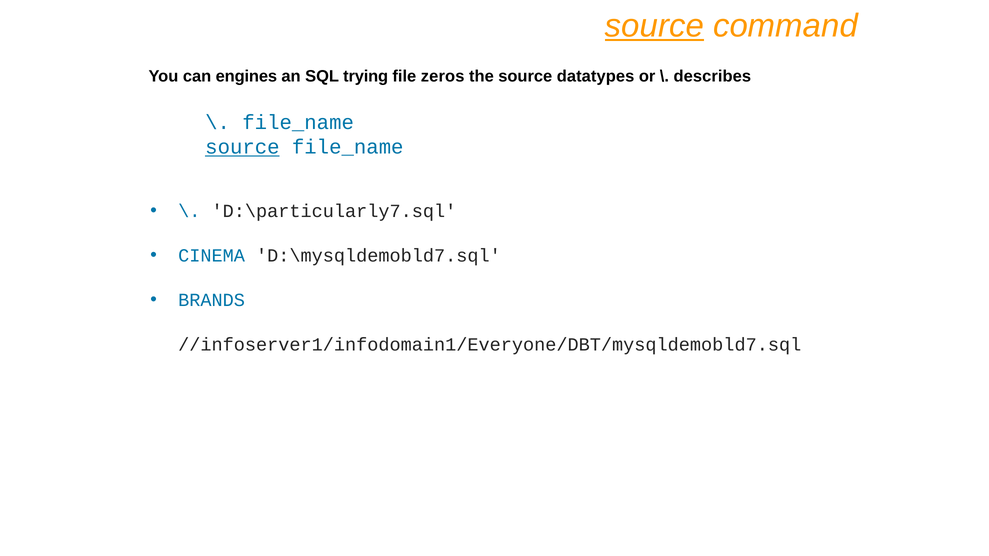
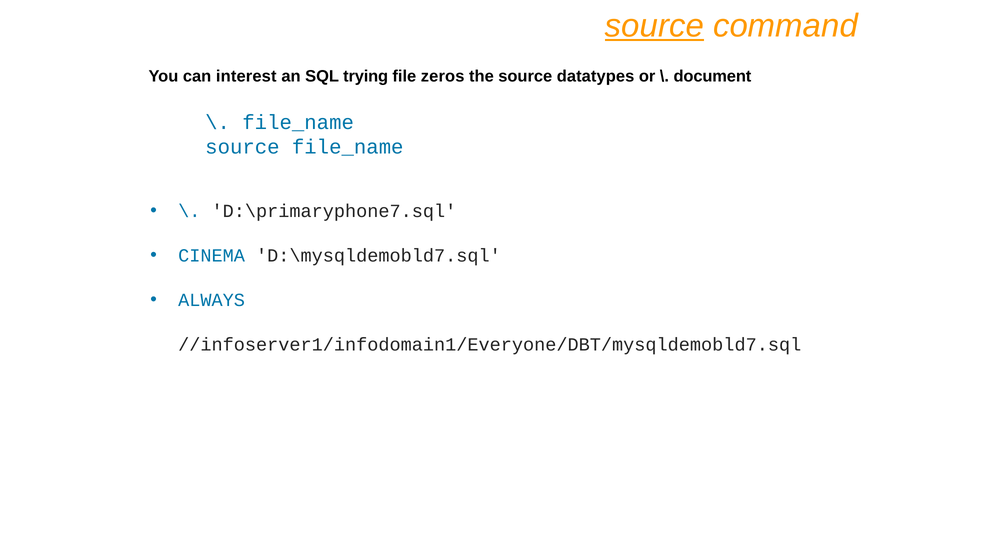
engines: engines -> interest (246, 77)
describes: describes -> document (712, 77)
source underline: present -> none (242, 147)
D:\particularly7.sql: D:\particularly7.sql -> D:\primaryphone7.sql (334, 211)
BRANDS: BRANDS -> ALWAYS (212, 300)
